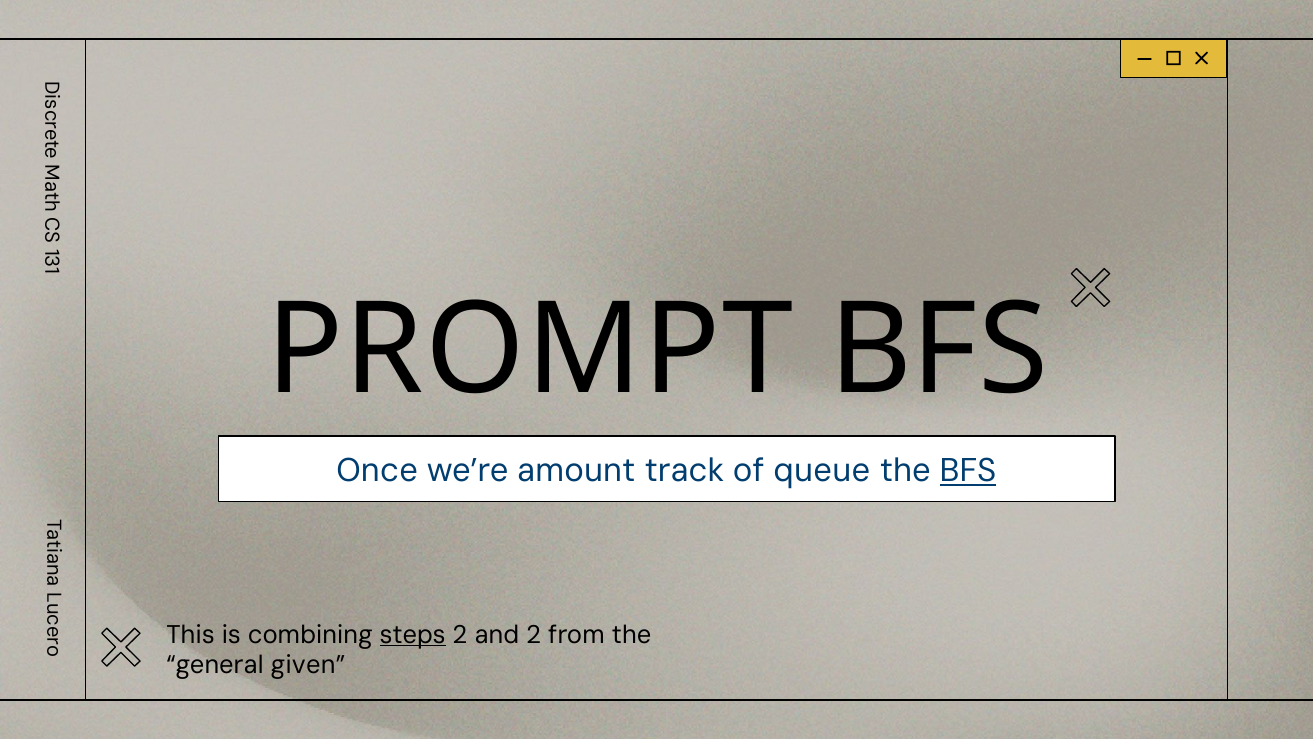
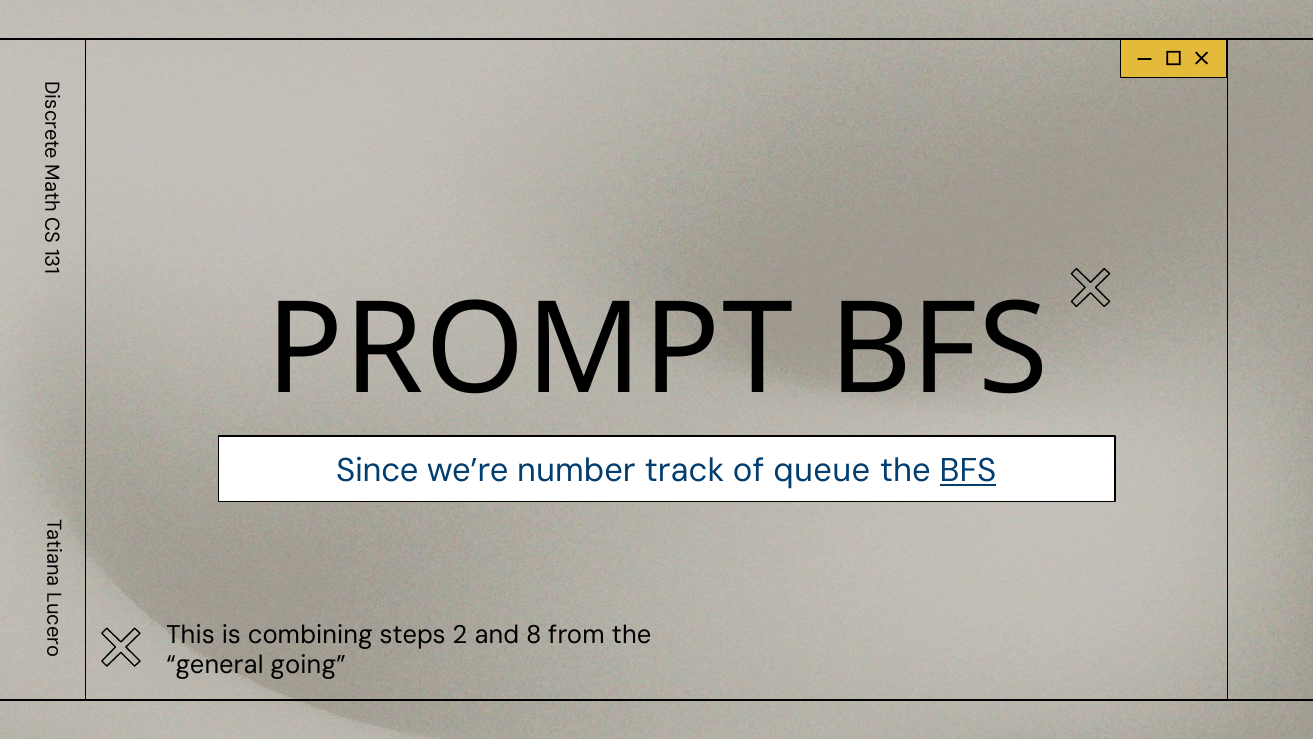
Once: Once -> Since (377, 471)
amount: amount -> number (576, 471)
steps underline: present -> none (413, 634)
and 2: 2 -> 8 (534, 634)
given: given -> going (308, 665)
